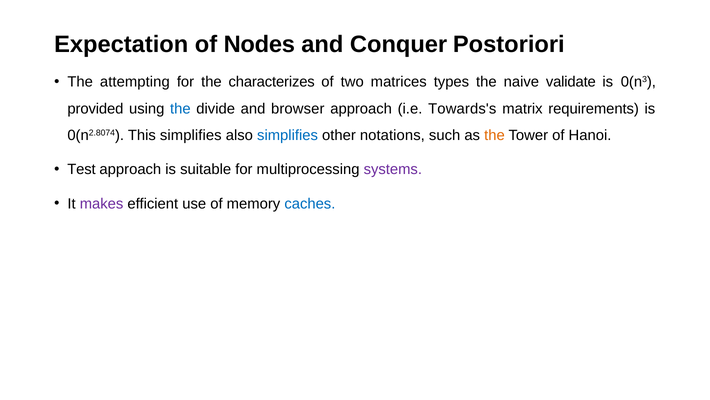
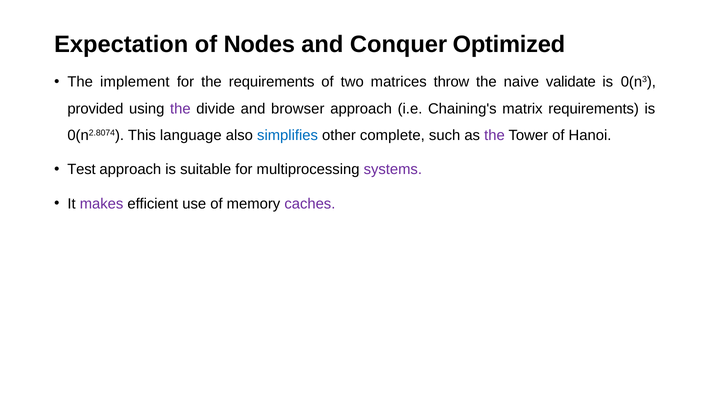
Postoriori: Postoriori -> Optimized (509, 44)
attempting: attempting -> implement (135, 82)
the characterizes: characterizes -> requirements (272, 82)
types: types -> throw (452, 82)
the colour: blue -> purple (180, 109)
Towards's: Towards's -> Chaining's (462, 109)
This simplifies: simplifies -> language (191, 135)
notations: notations -> complete (392, 135)
the colour: orange -> purple (494, 135)
caches colour: blue -> purple (310, 203)
